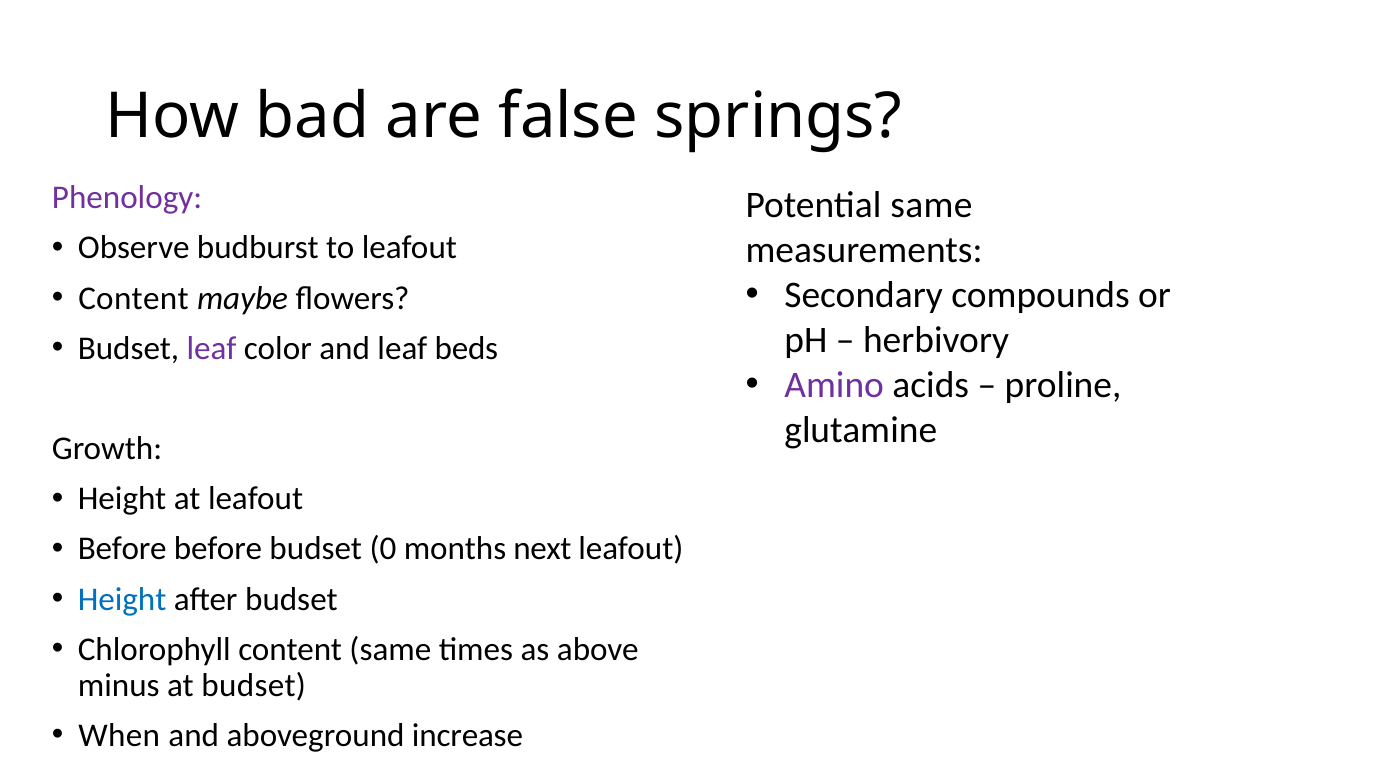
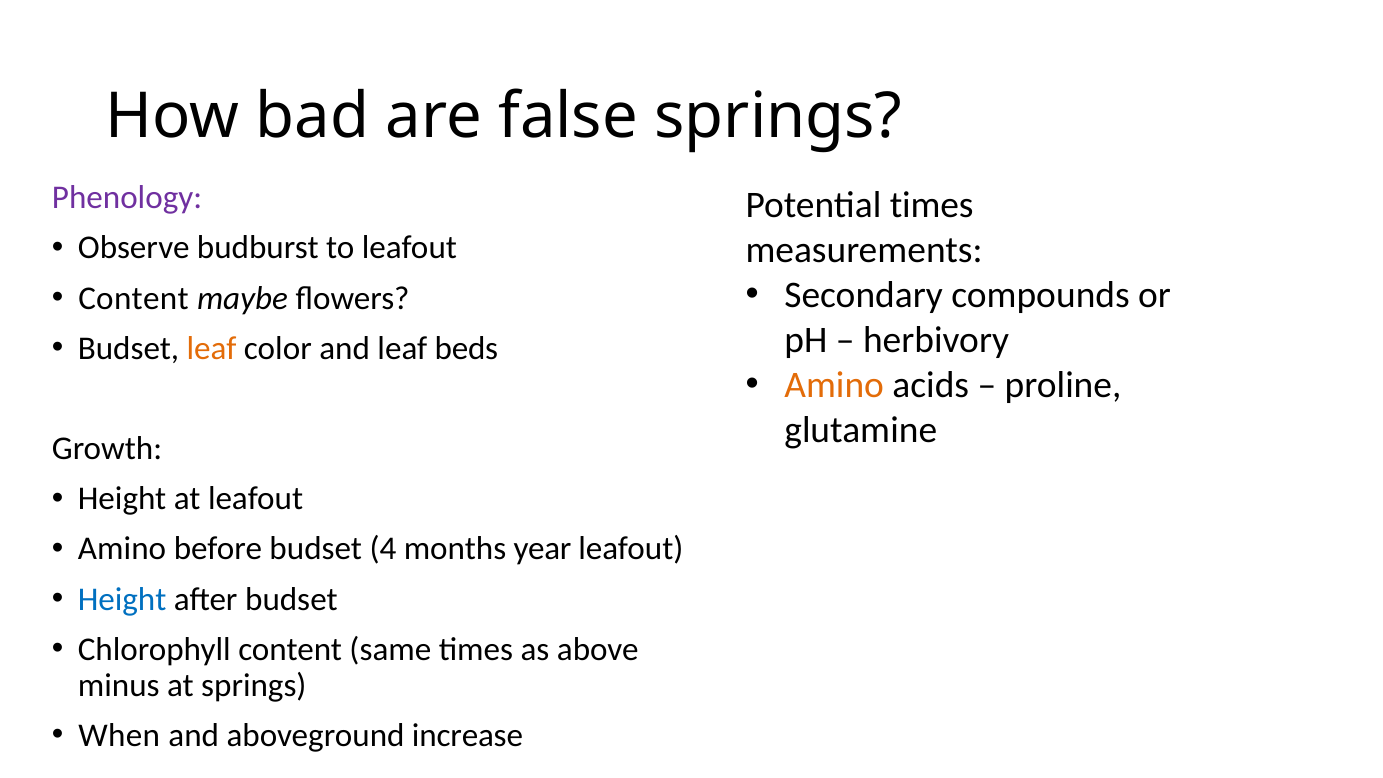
Potential same: same -> times (932, 205)
leaf colour: purple -> orange (212, 348)
Amino colour: purple -> orange (834, 385)
Before: Before -> Amino (122, 549)
0: 0 -> 4 (383, 549)
next: next -> year (542, 549)
at budset: budset -> springs (254, 685)
